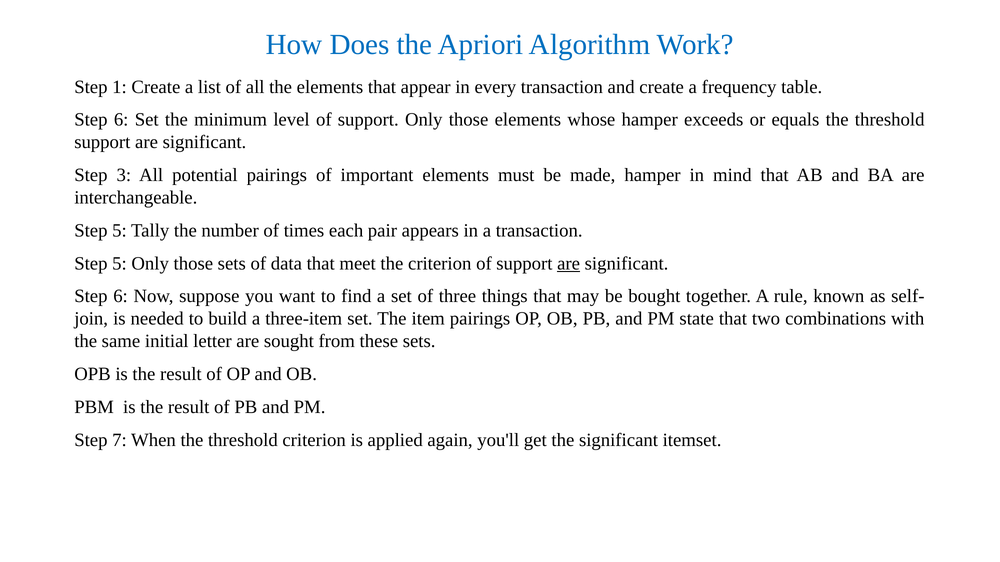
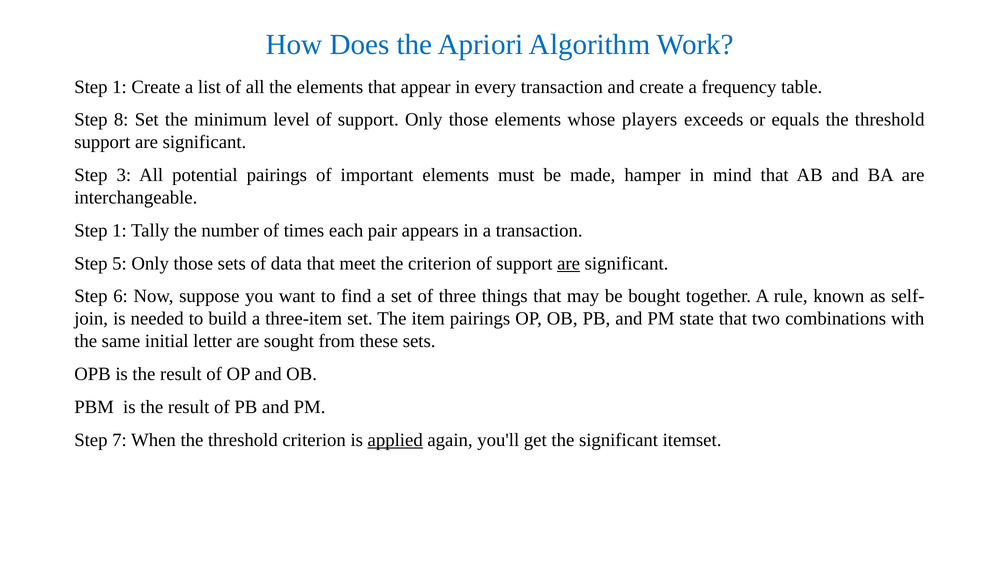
6: 6 -> 8 (121, 120)
whose hamper: hamper -> players (650, 120)
5: 5 -> 1 (120, 231)
applied underline: none -> present (395, 440)
